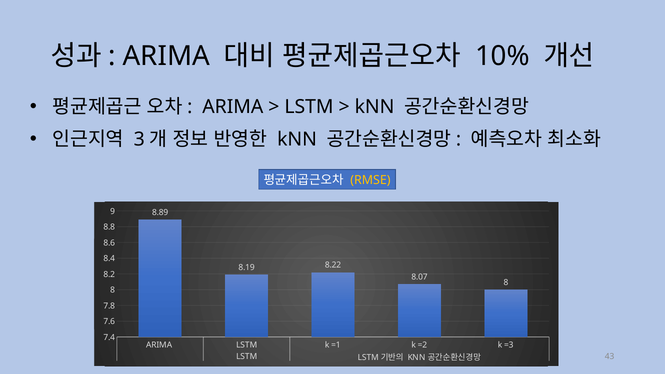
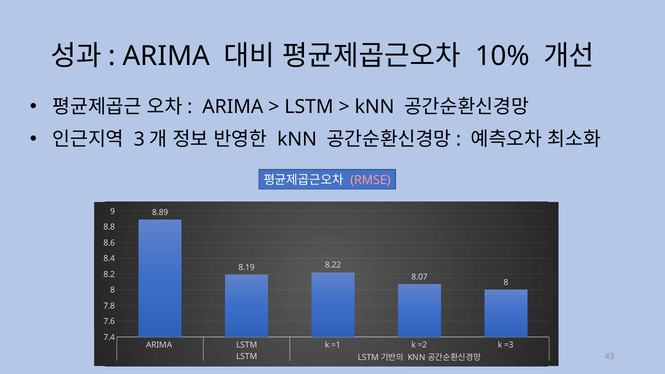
RMSE colour: yellow -> pink (370, 180)
